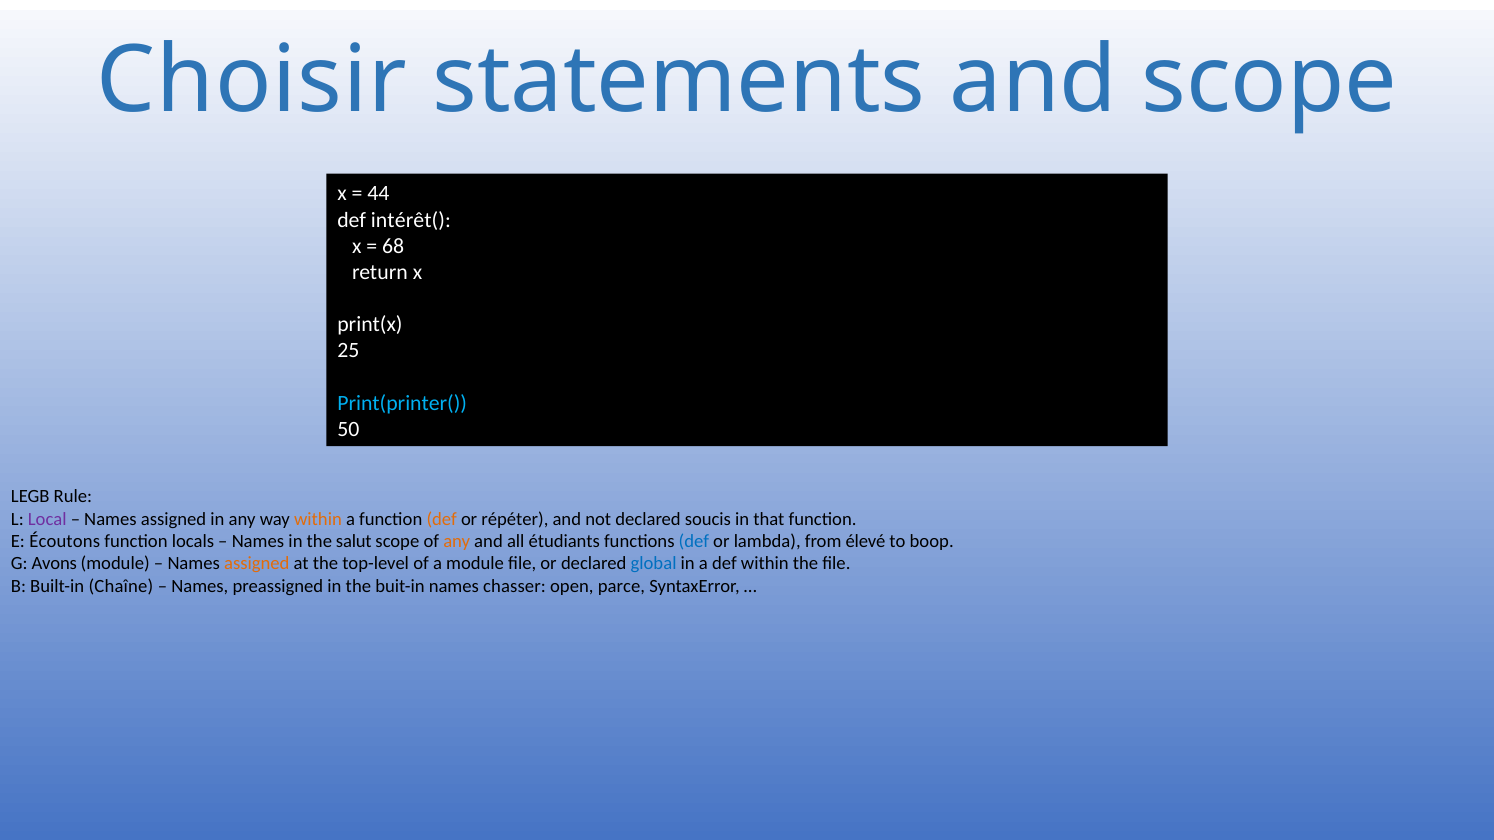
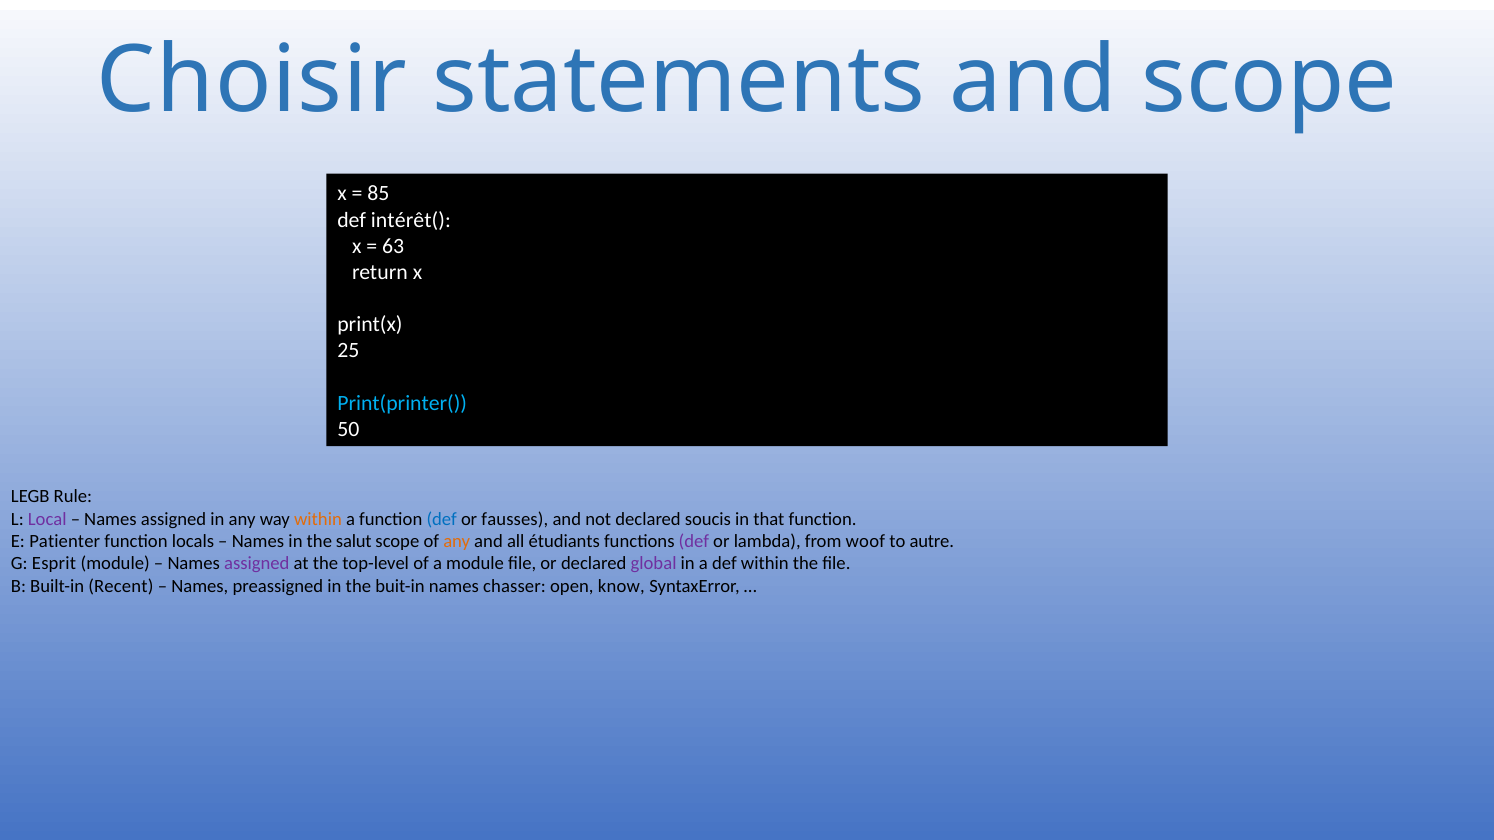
44: 44 -> 85 (378, 194)
68: 68 -> 63 (393, 246)
def colour: orange -> blue (442, 519)
répéter: répéter -> fausses (515, 519)
Écoutons: Écoutons -> Patienter (65, 542)
def colour: blue -> purple (694, 542)
élevé: élevé -> woof (865, 542)
boop: boop -> autre (932, 542)
Avons: Avons -> Esprit (54, 564)
assigned colour: orange -> purple (257, 564)
global colour: blue -> purple (654, 564)
Chaîne: Chaîne -> Recent (121, 586)
parce: parce -> know (621, 586)
